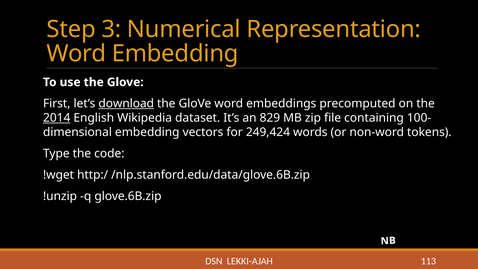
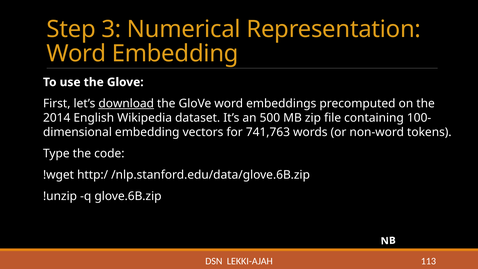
2014 underline: present -> none (57, 118)
829: 829 -> 500 (270, 118)
249,424: 249,424 -> 741,763 (268, 132)
